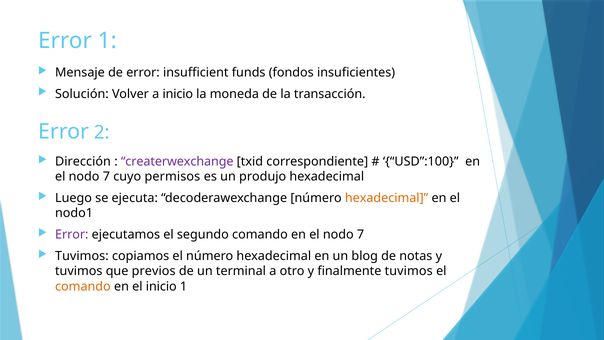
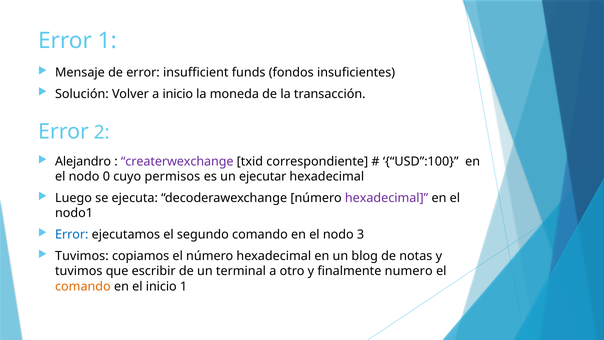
Dirección: Dirección -> Alejandro (83, 161)
7: 7 -> 0 (106, 177)
produjo: produjo -> ejecutar (263, 177)
hexadecimal colour: orange -> purple (387, 198)
Error colour: purple -> blue (72, 235)
7: 7 -> 3 (361, 235)
previos: previos -> escribir (154, 271)
finalmente tuvimos: tuvimos -> numero (409, 271)
